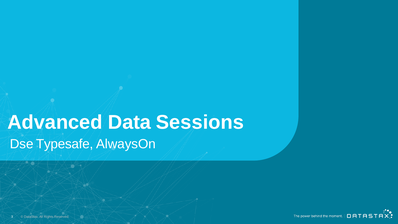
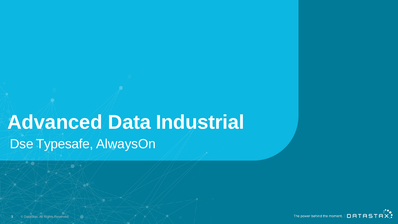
Sessions: Sessions -> Industrial (200, 122)
